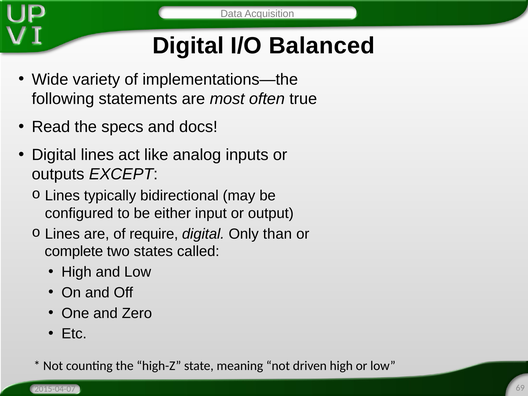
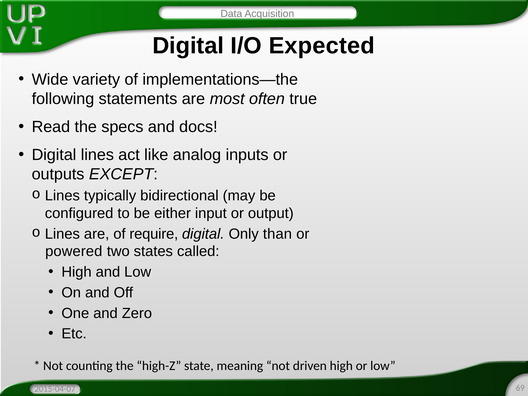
Balanced: Balanced -> Expected (322, 46)
complete: complete -> powered (74, 251)
